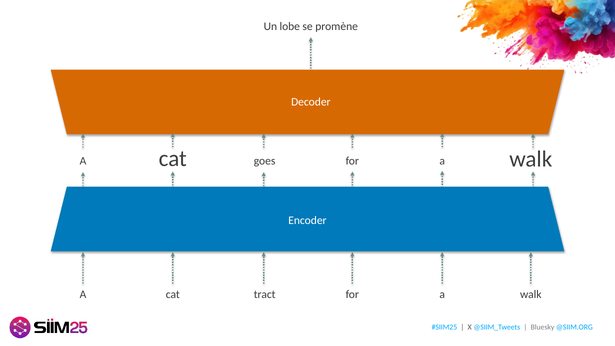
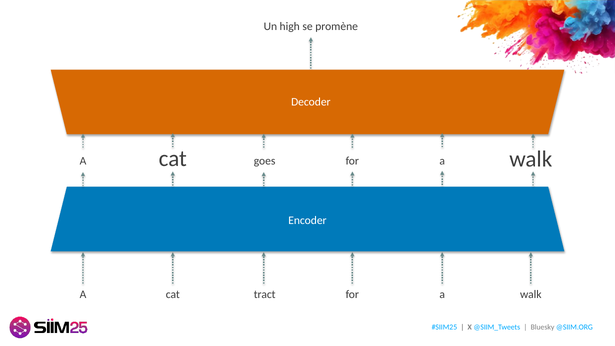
lobe: lobe -> high (290, 27)
